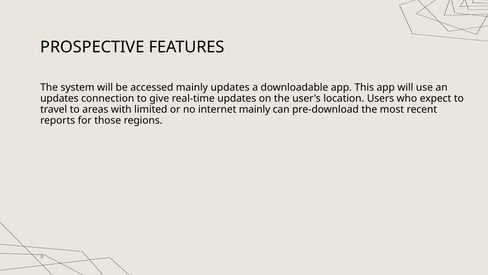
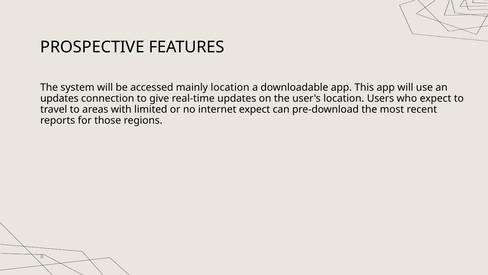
mainly updates: updates -> location (230, 87)
internet mainly: mainly -> expect (255, 109)
